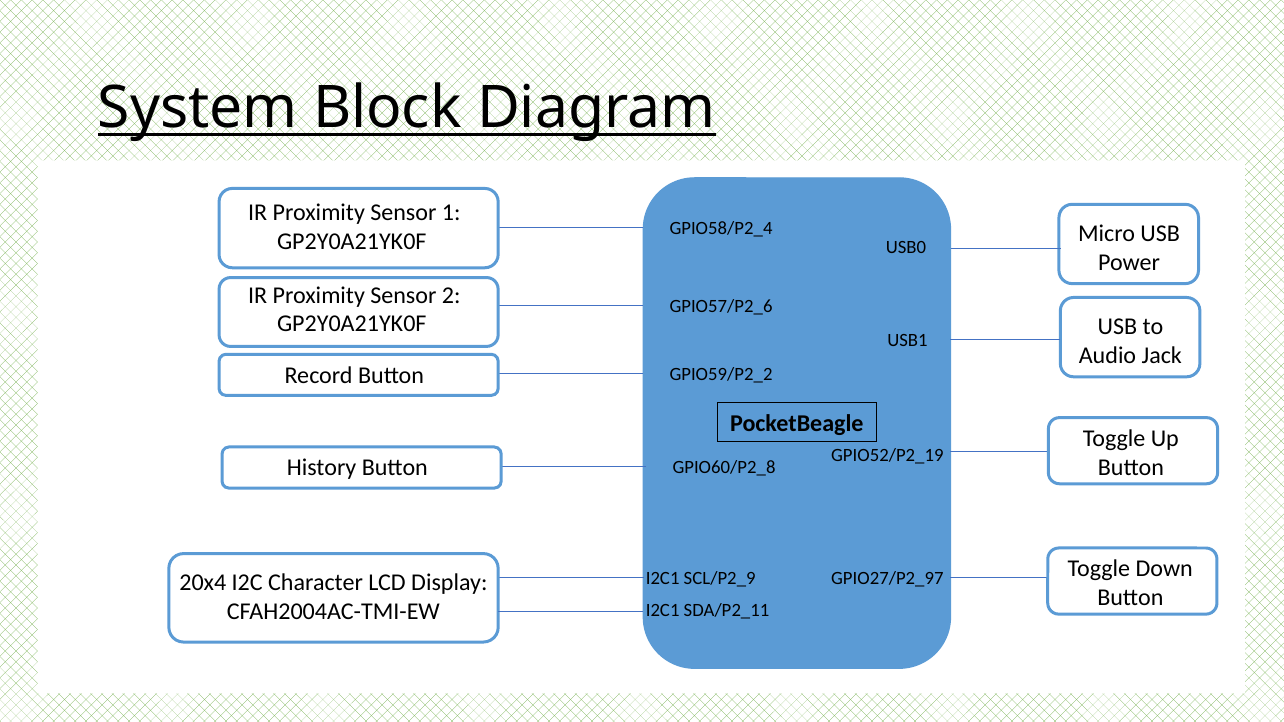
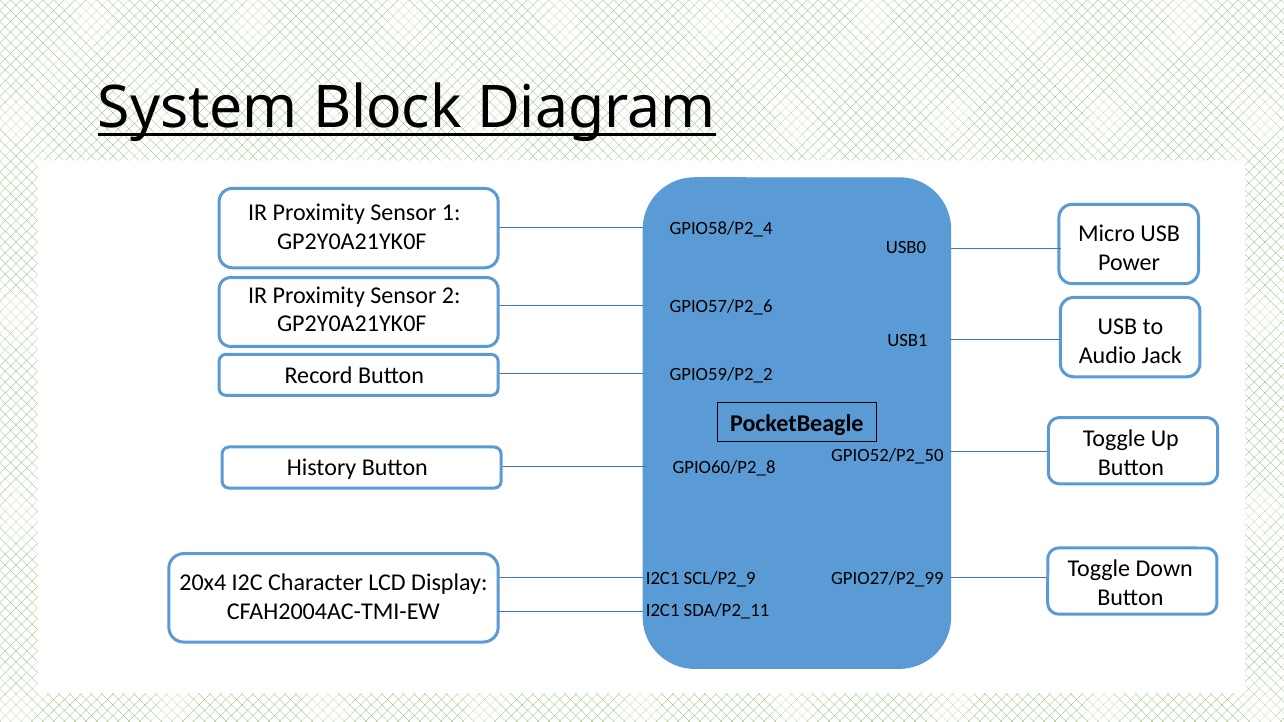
GPIO52/P2_19: GPIO52/P2_19 -> GPIO52/P2_50 (887, 456)
GPIO27/P2_97: GPIO27/P2_97 -> GPIO27/P2_99 (887, 579)
